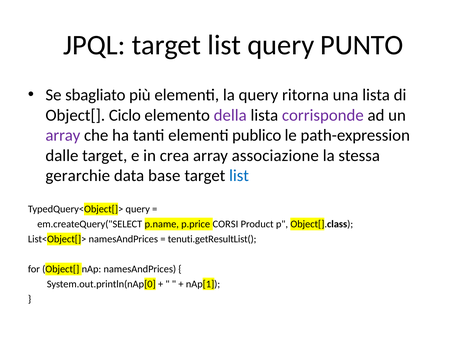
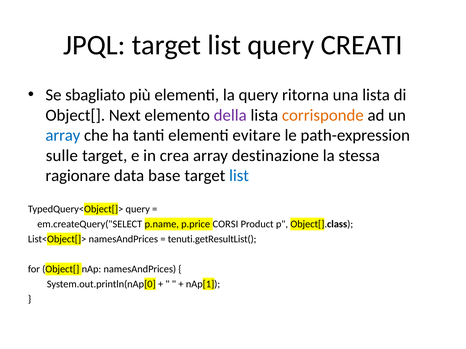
PUNTO: PUNTO -> CREATI (362, 45)
Ciclo: Ciclo -> Next (125, 115)
corrisponde colour: purple -> orange (323, 115)
array colour: purple -> blue (63, 136)
publico: publico -> evitare (257, 136)
dalle: dalle -> sulle (62, 156)
associazione: associazione -> destinazione (275, 156)
gerarchie: gerarchie -> ragionare (78, 176)
